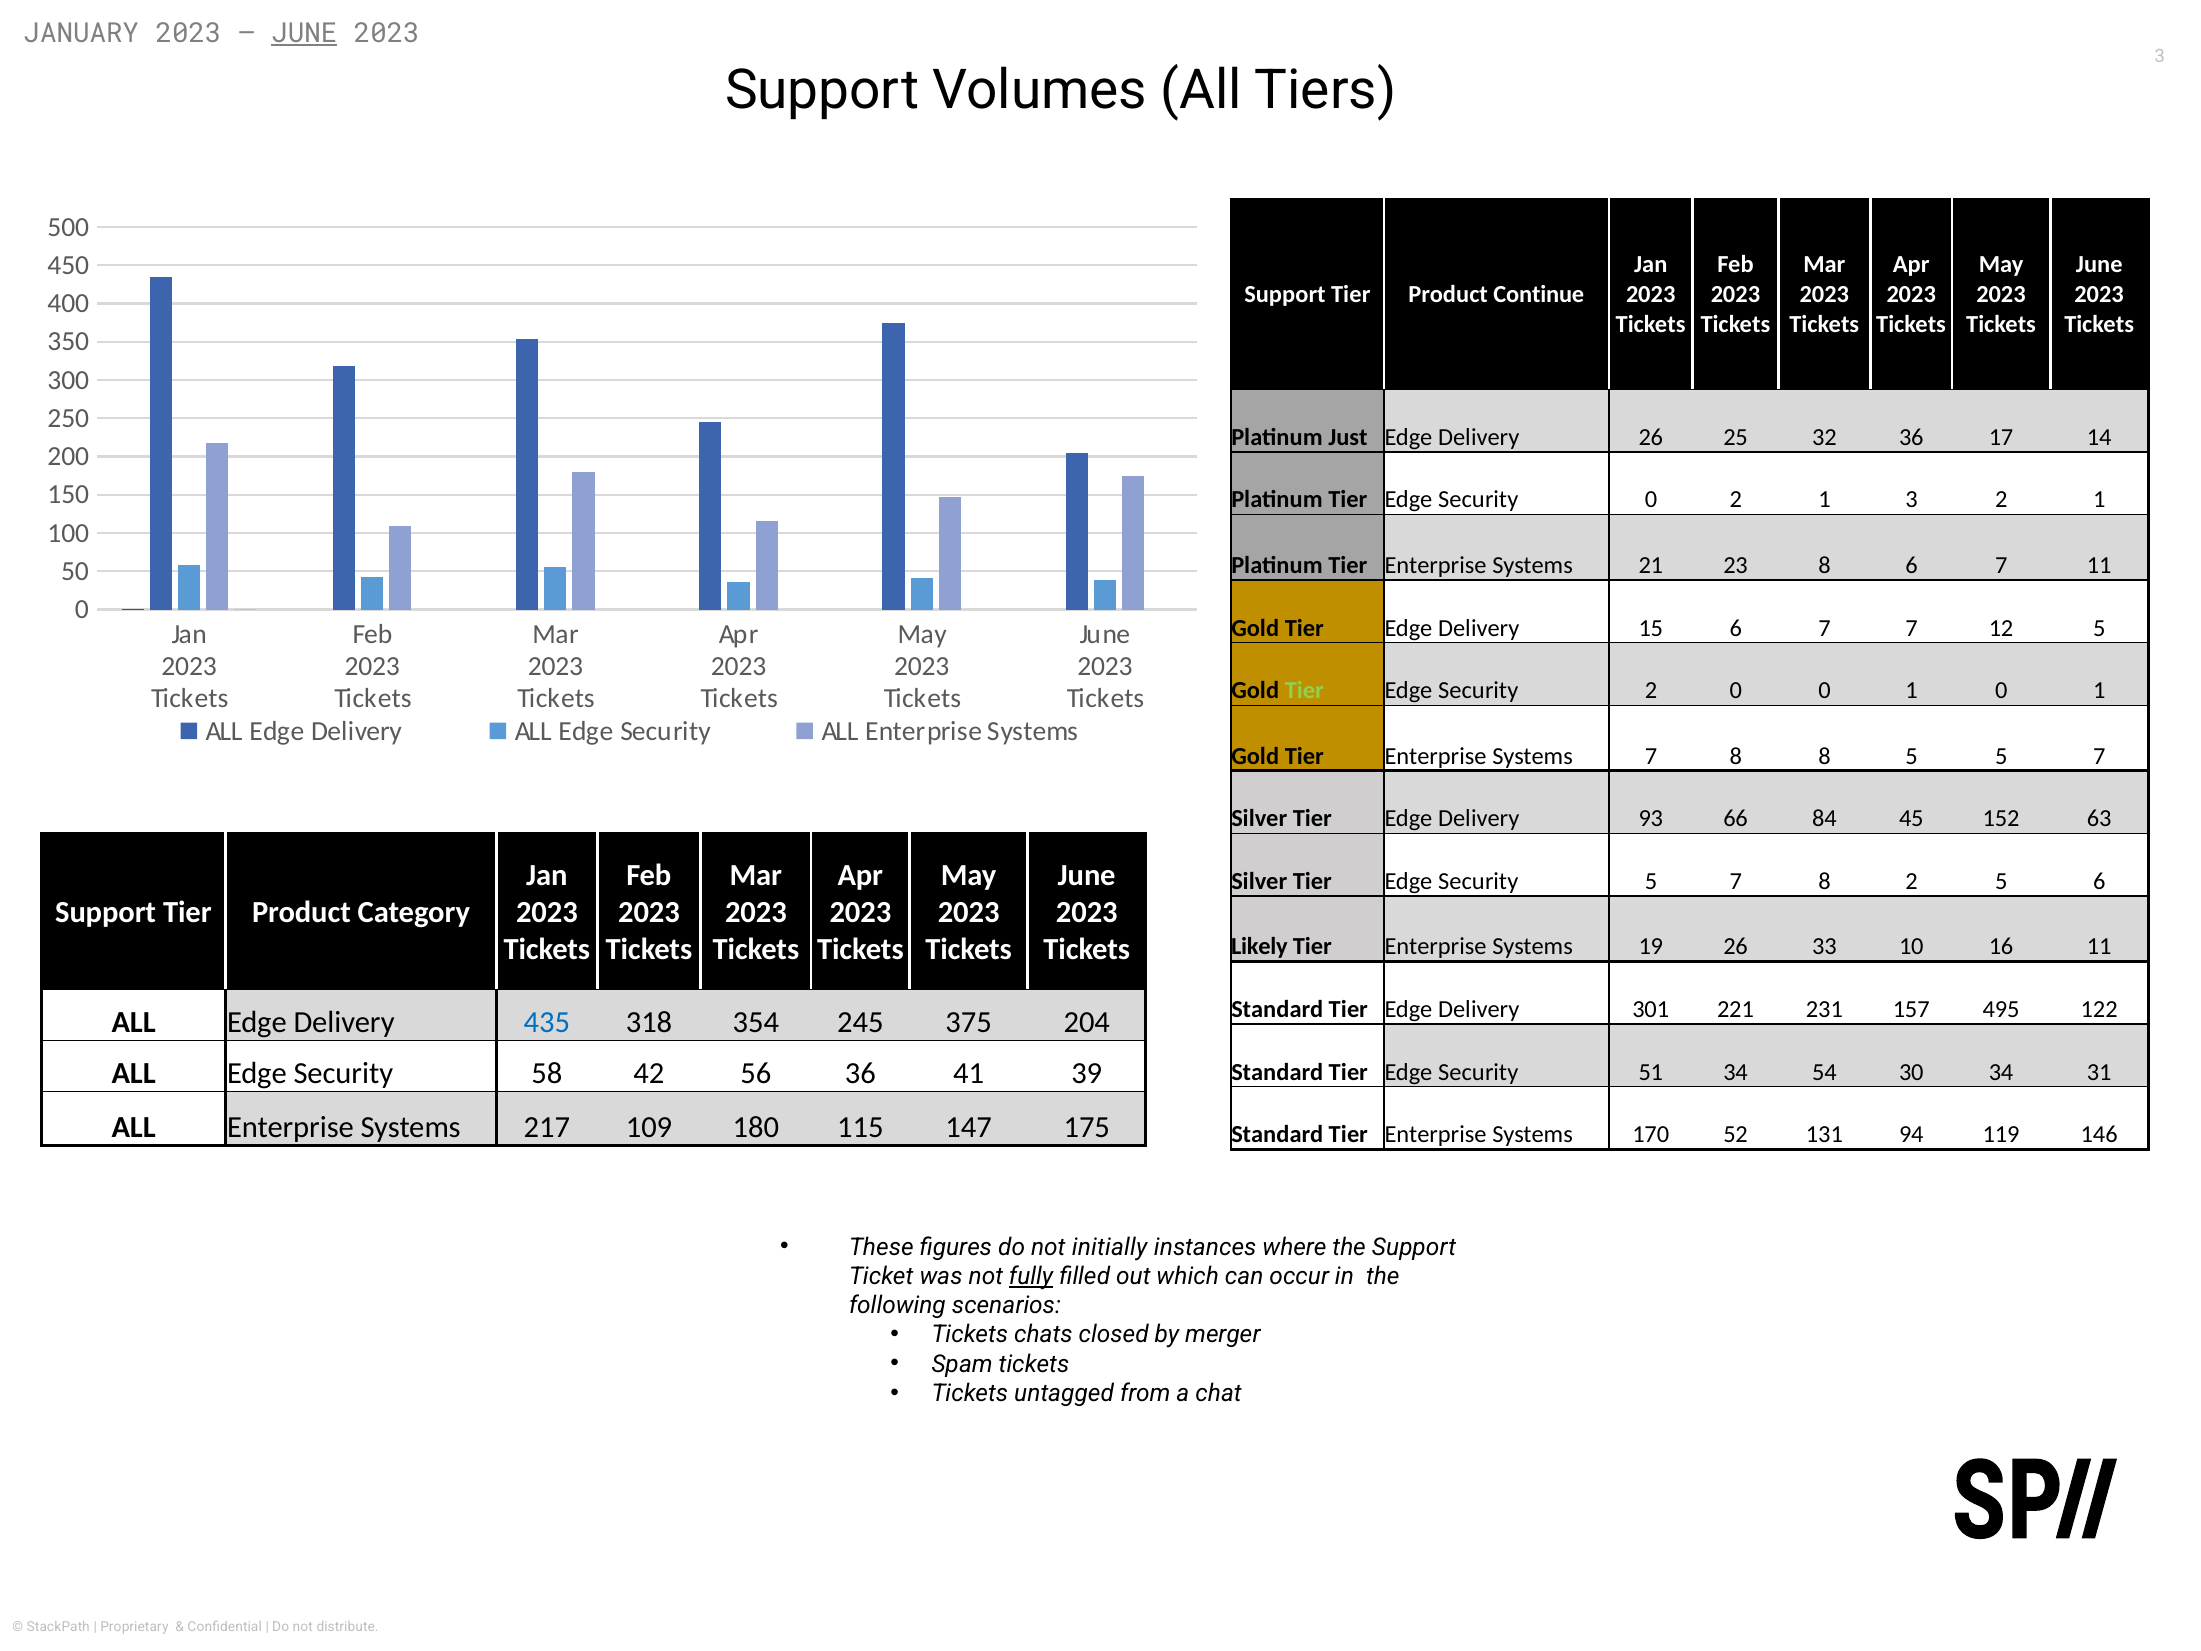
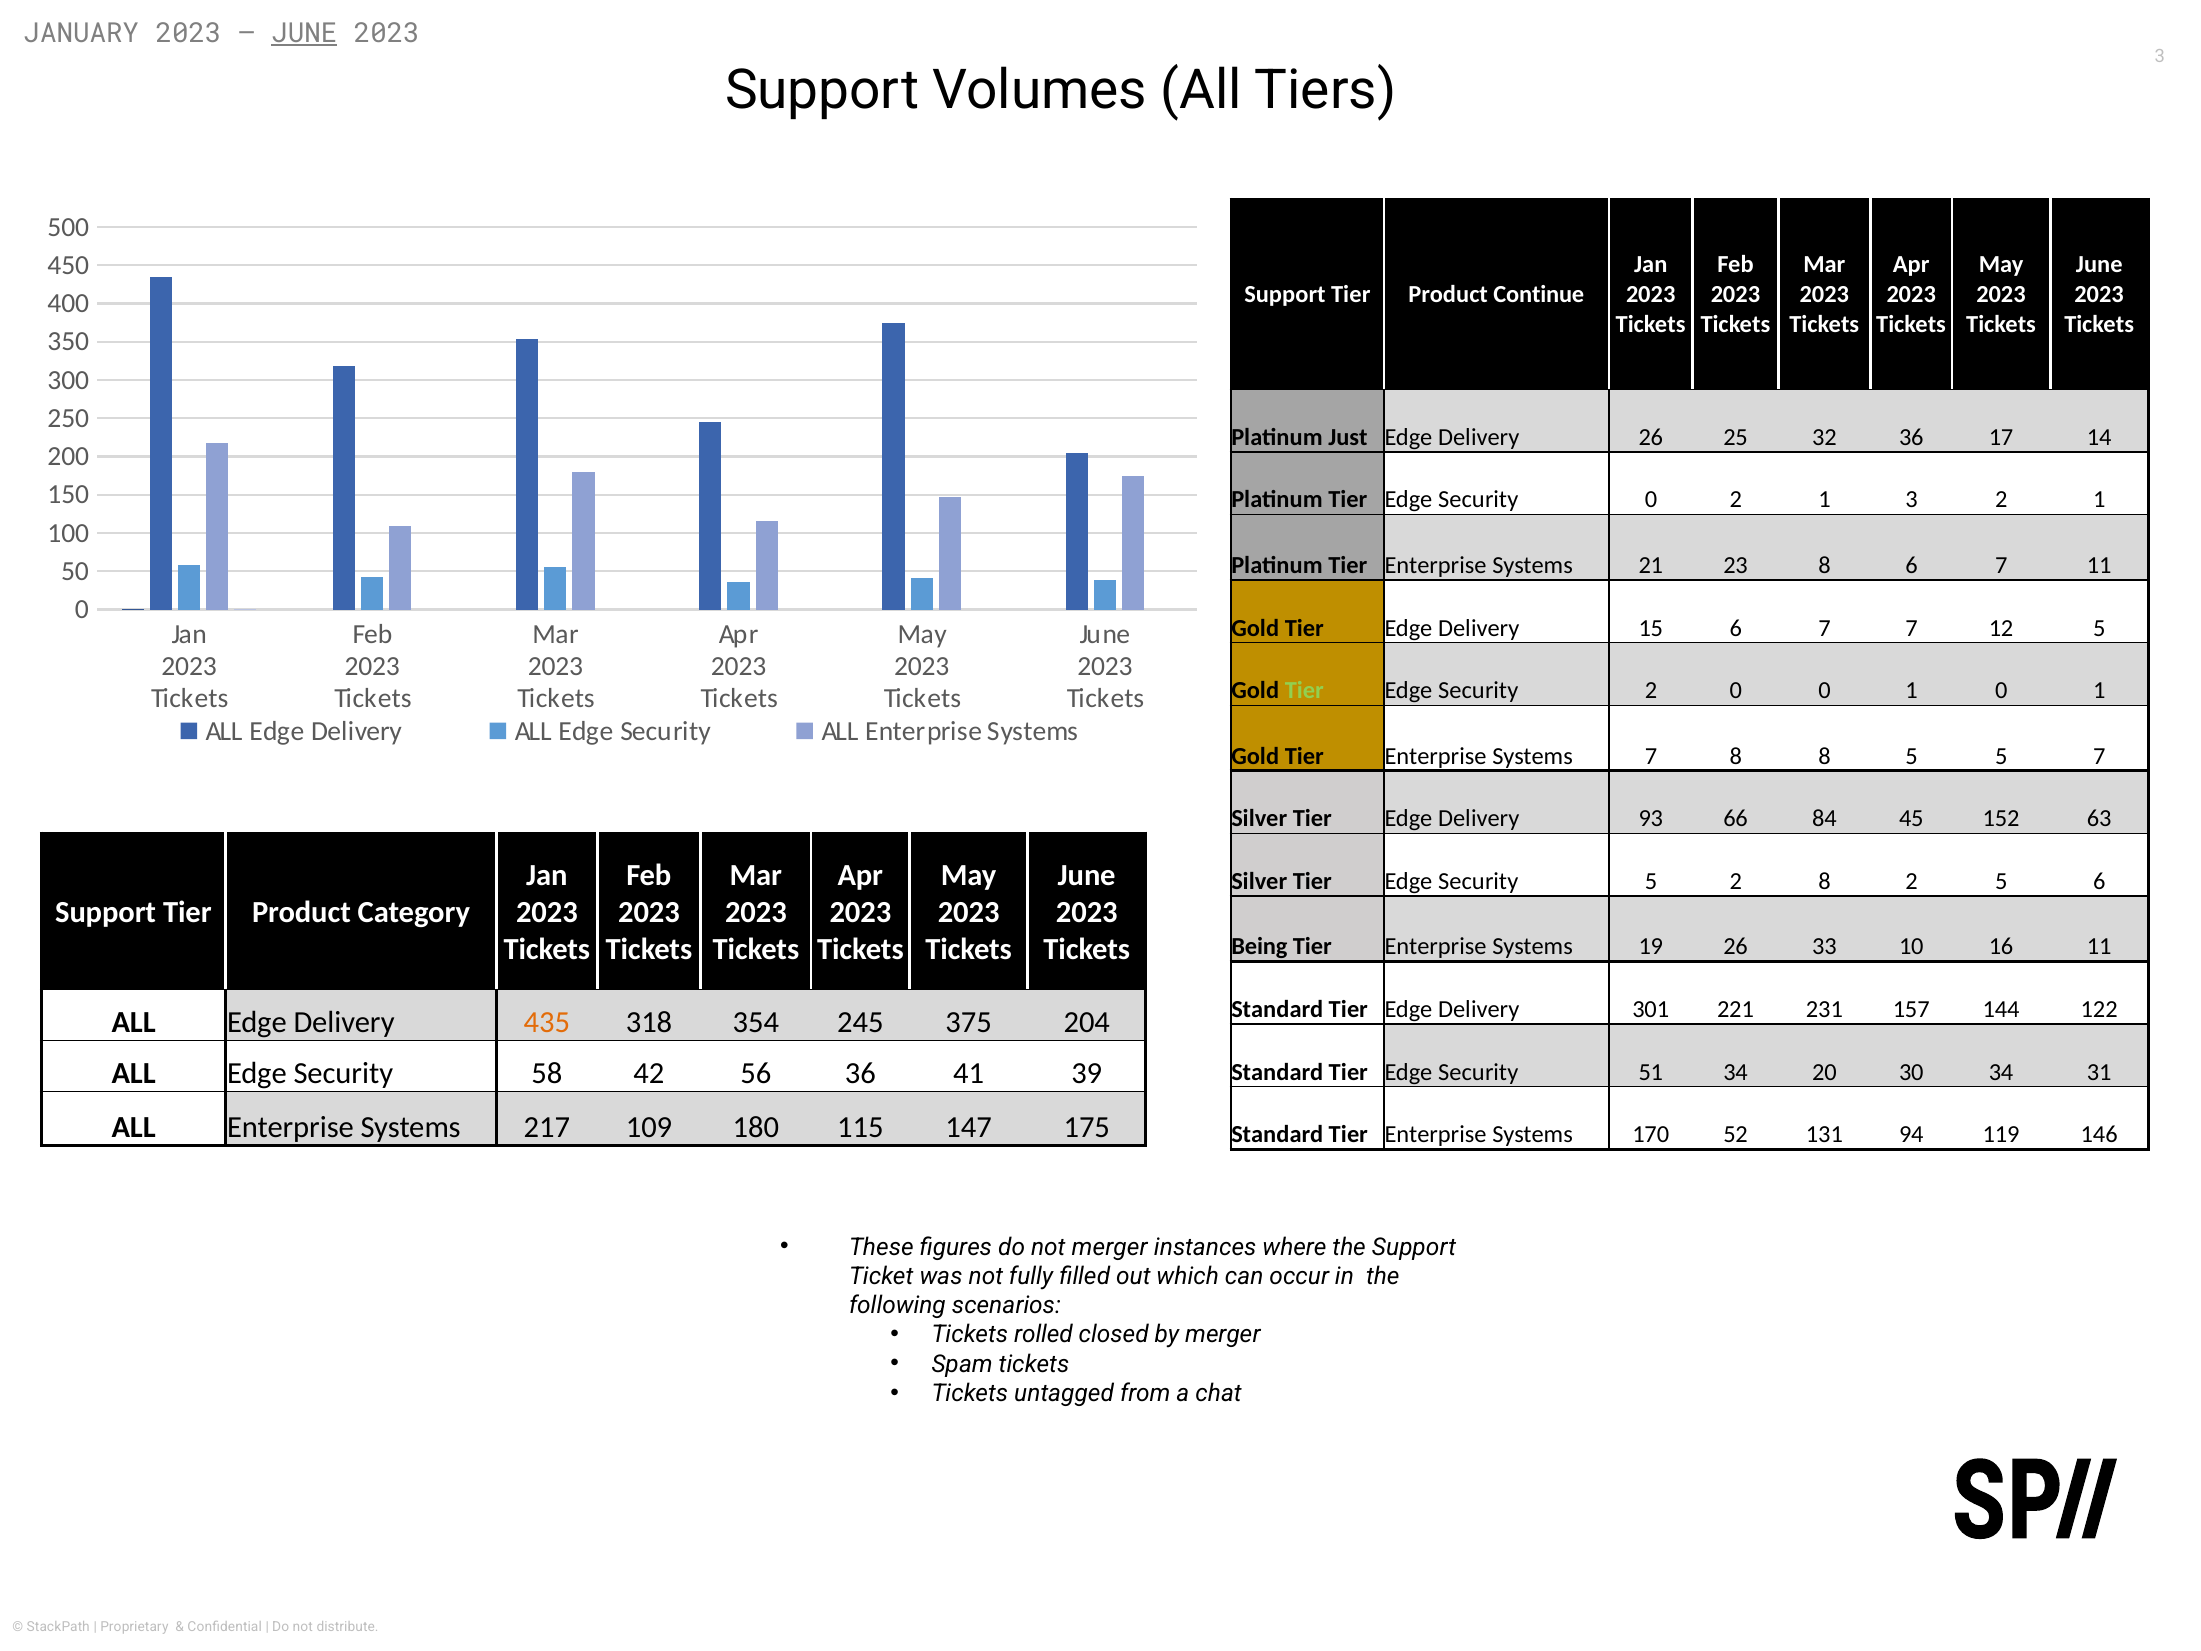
Security 5 7: 7 -> 2 (1736, 881)
Likely: Likely -> Being (1259, 947)
495: 495 -> 144 (2001, 1009)
435 colour: blue -> orange (547, 1022)
54: 54 -> 20 (1824, 1072)
not initially: initially -> merger (1110, 1247)
fully underline: present -> none (1031, 1276)
chats: chats -> rolled (1043, 1335)
